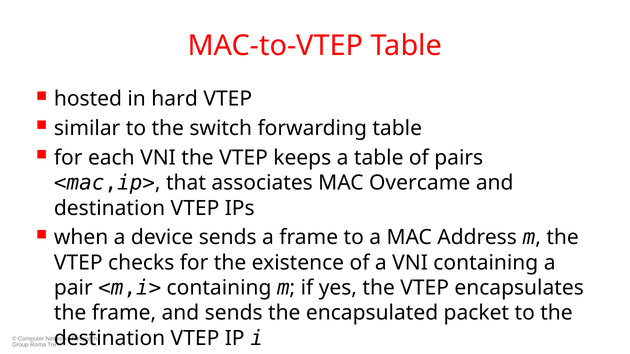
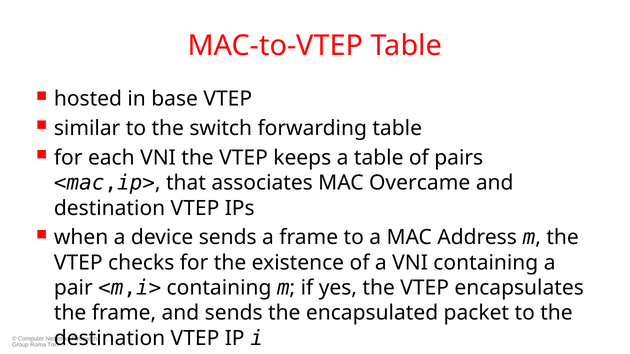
hard: hard -> base (175, 99)
